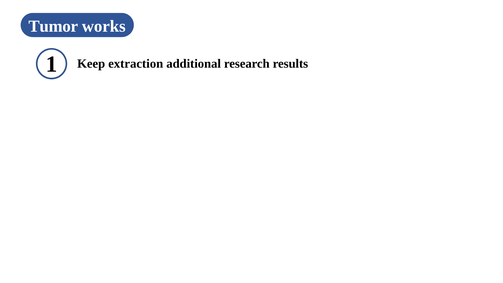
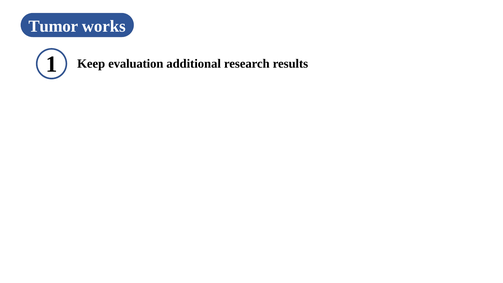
extraction: extraction -> evaluation (136, 64)
